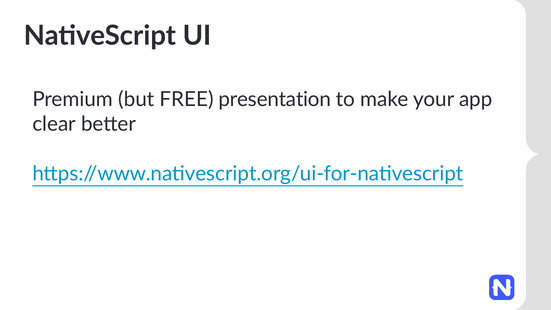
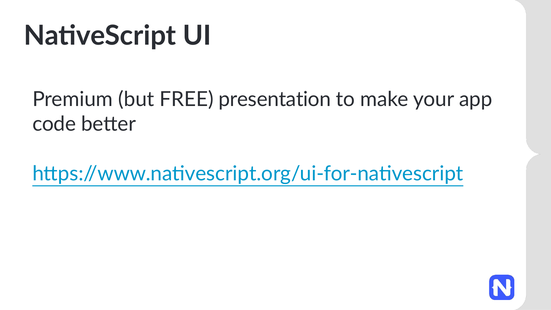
clear: clear -> code (54, 124)
